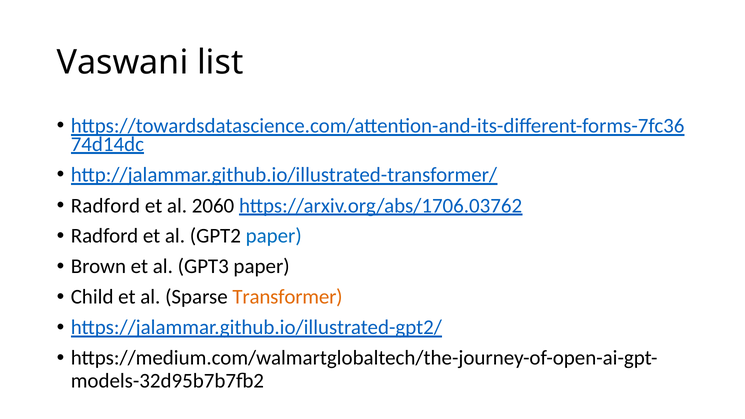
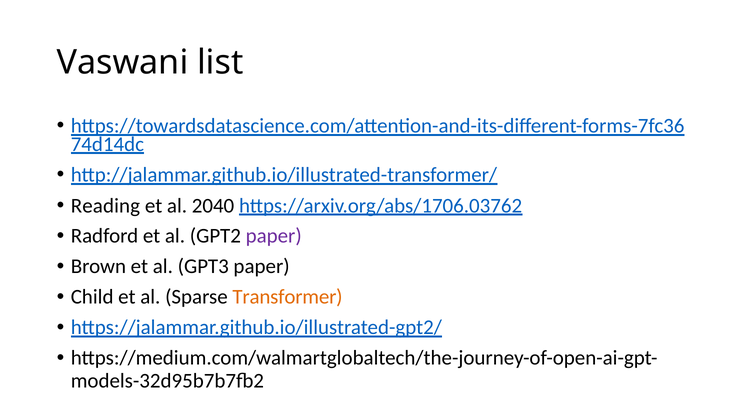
Radford: Radford -> Reading (105, 206)
2060: 2060 -> 2040 (213, 206)
paper colour: blue -> purple (274, 236)
